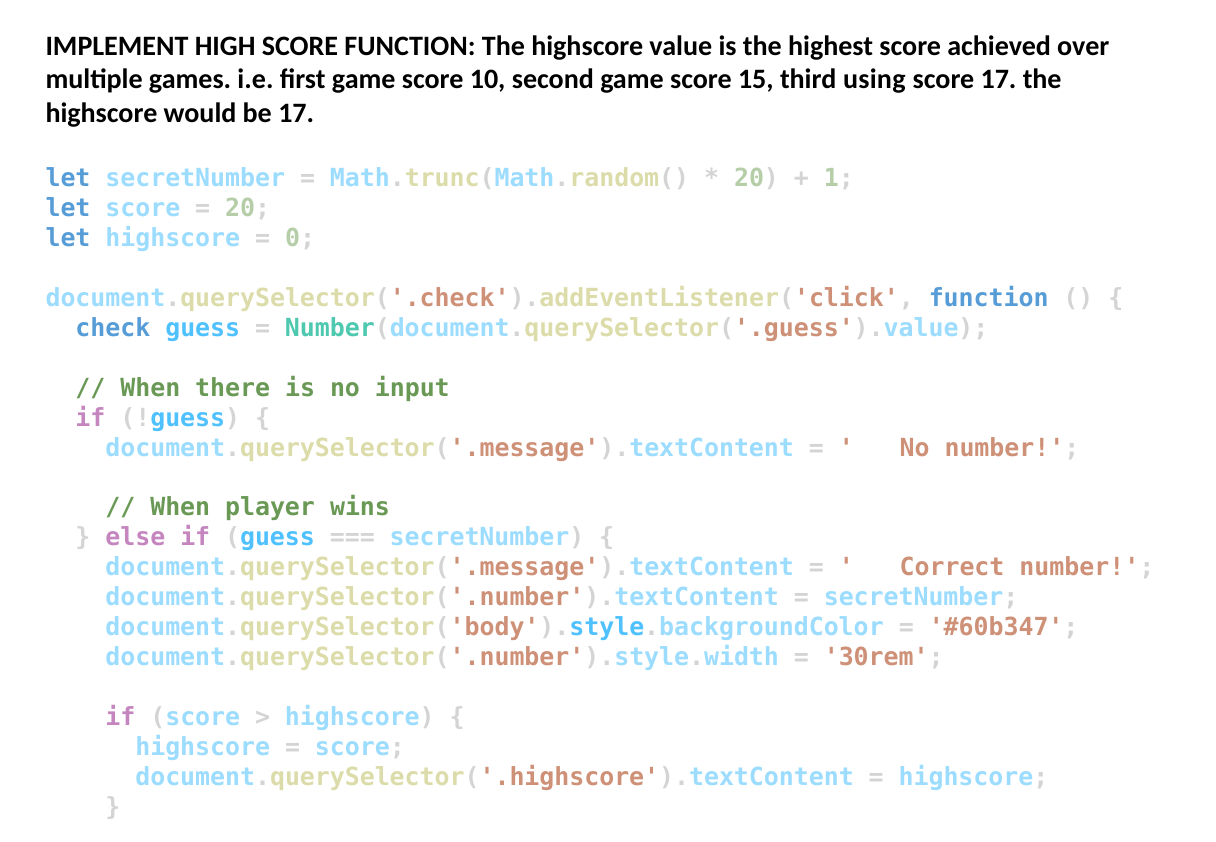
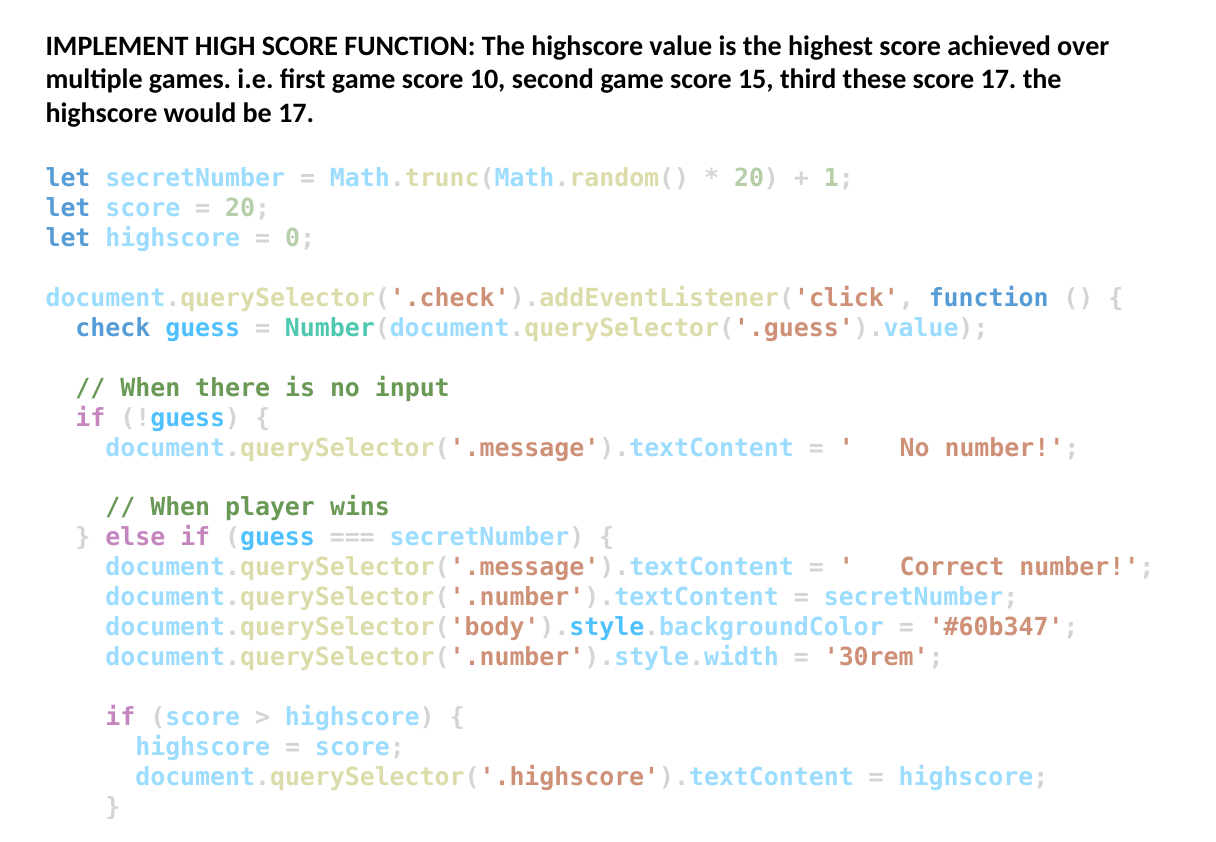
using: using -> these (875, 80)
